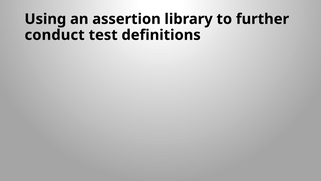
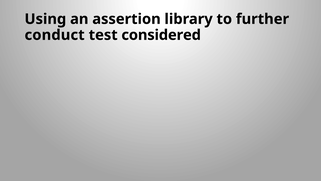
definitions: definitions -> considered (161, 35)
